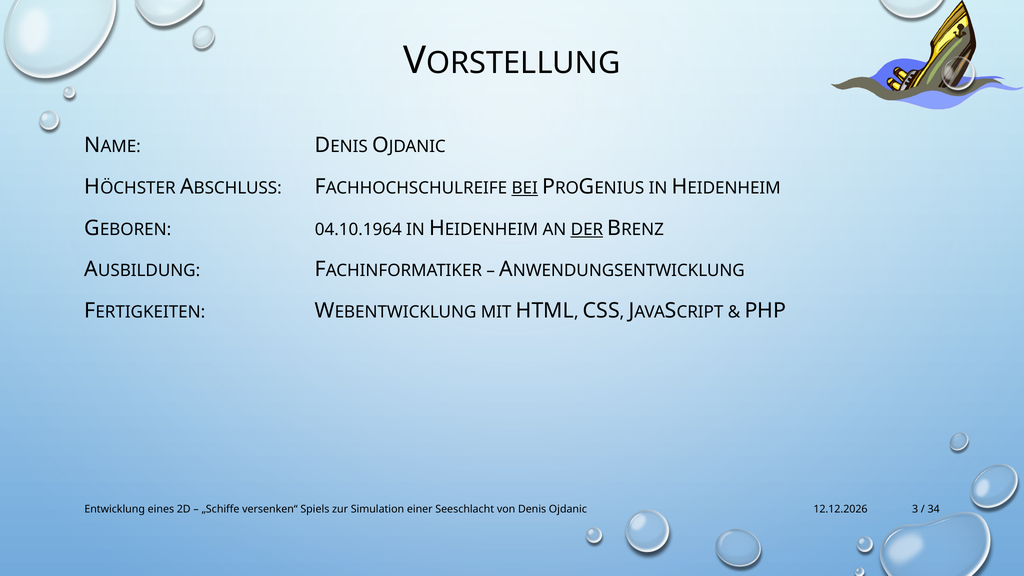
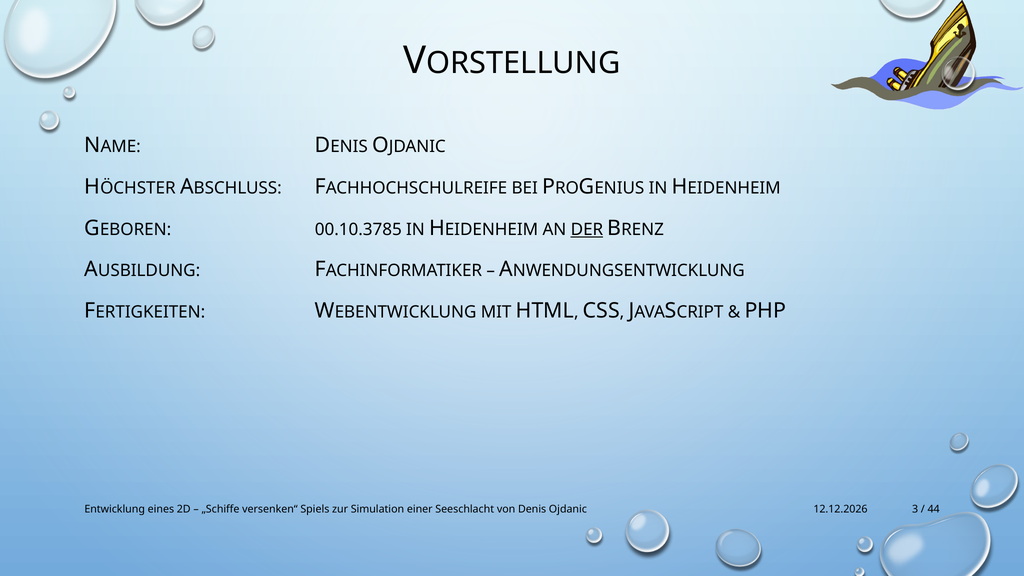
BEI underline: present -> none (525, 188)
04.10.1964: 04.10.1964 -> 00.10.3785 (358, 229)
34: 34 -> 44 (934, 509)
